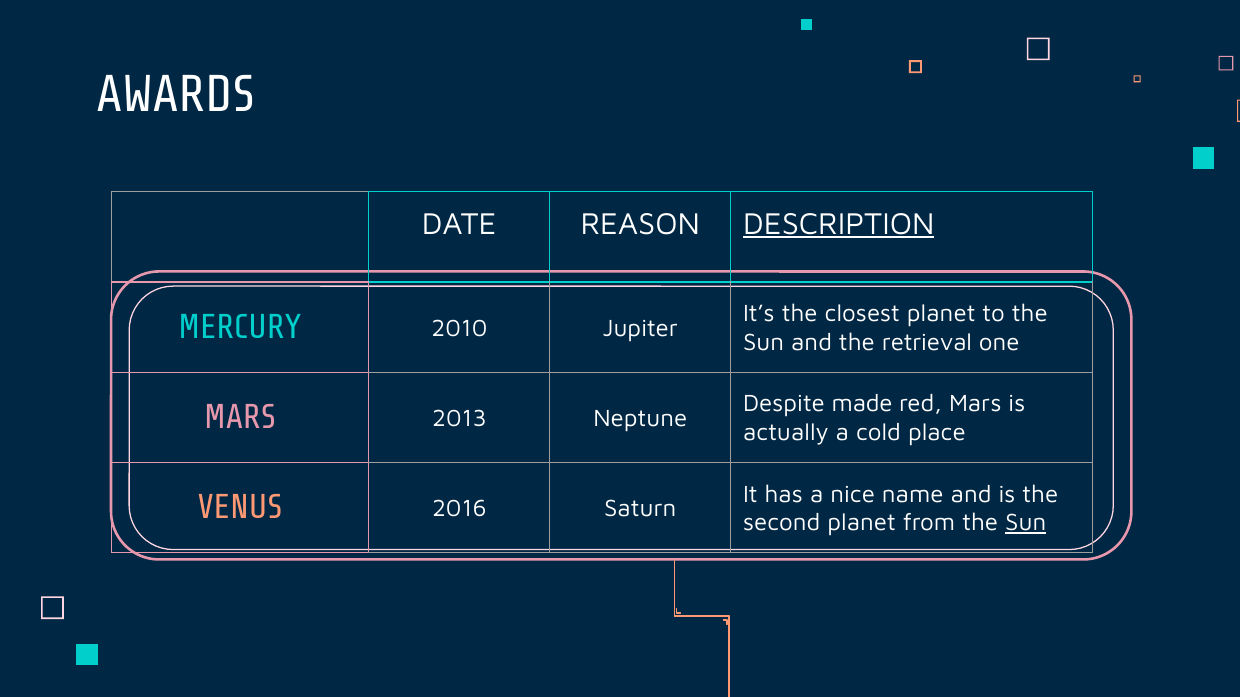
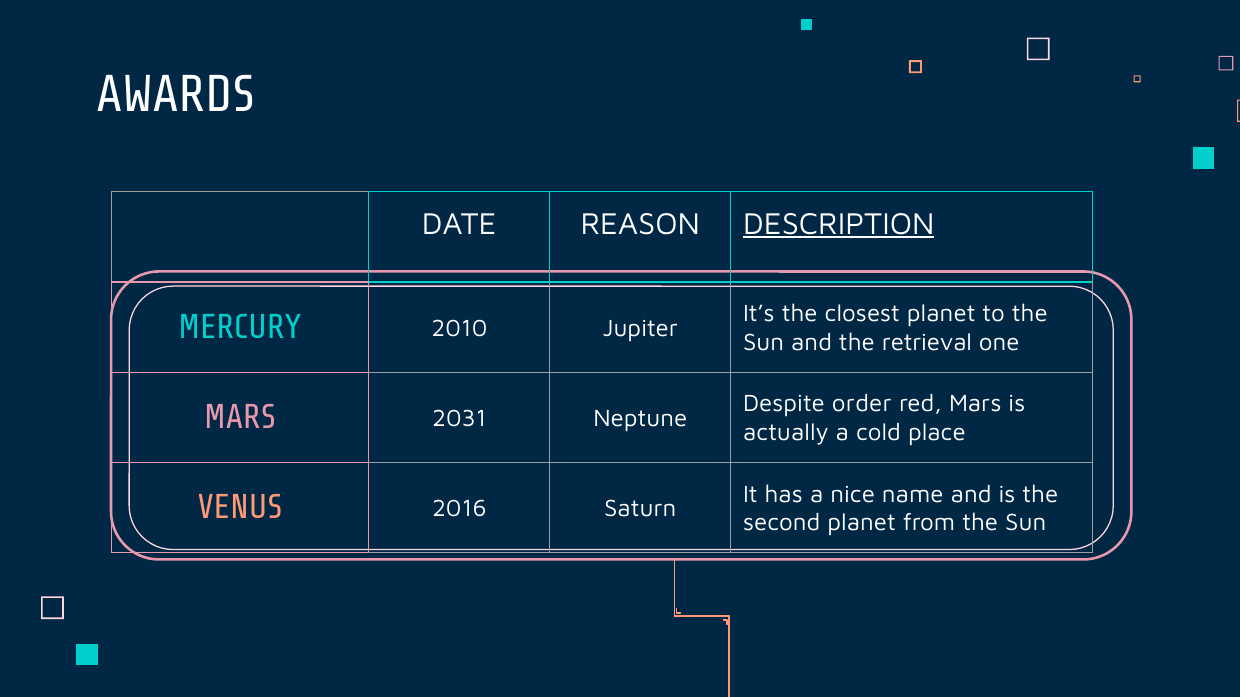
made: made -> order (862, 404)
2013: 2013 -> 2031 (459, 419)
Sun underline: present -> none (1026, 523)
